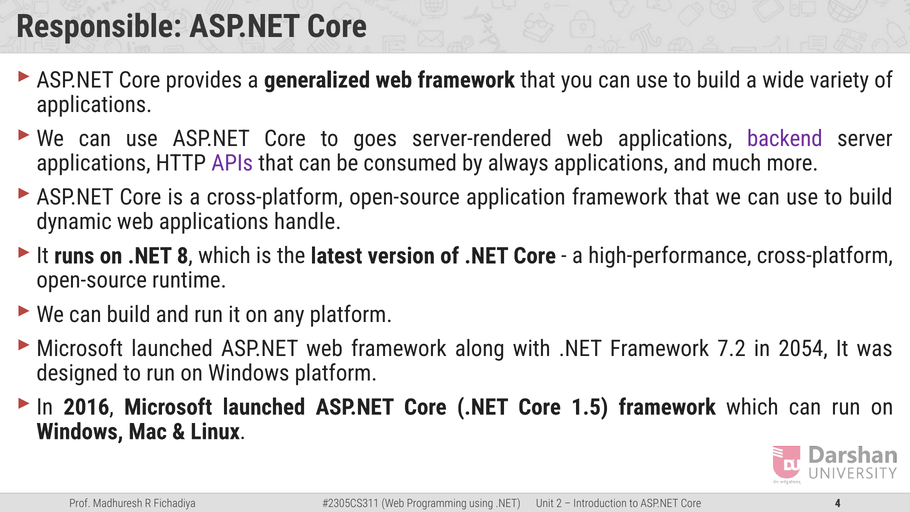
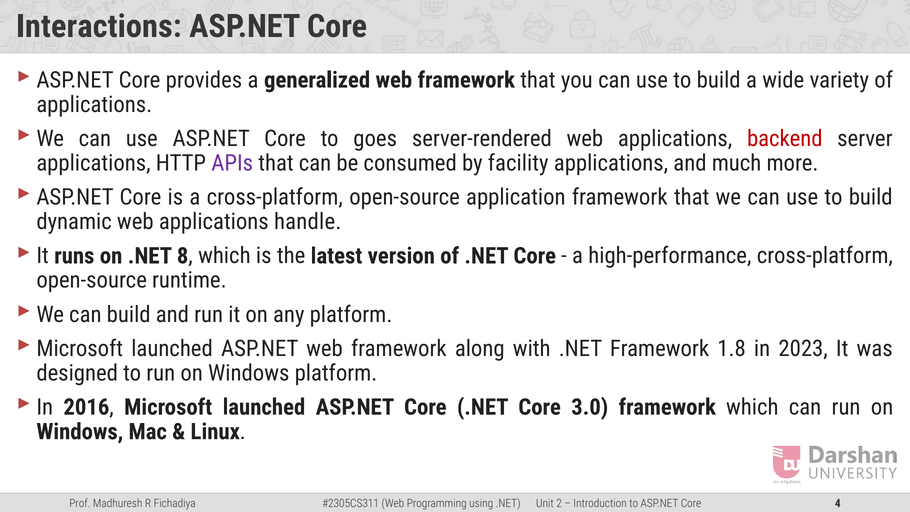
Responsible: Responsible -> Interactions (99, 26)
backend colour: purple -> red (785, 139)
always: always -> facility (518, 163)
7.2: 7.2 -> 1.8 (732, 348)
2054: 2054 -> 2023 (803, 348)
1.5: 1.5 -> 3.0 (590, 407)
